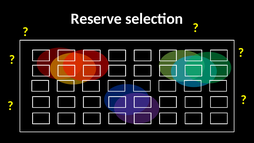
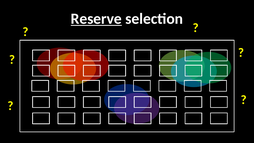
Reserve underline: none -> present (96, 19)
